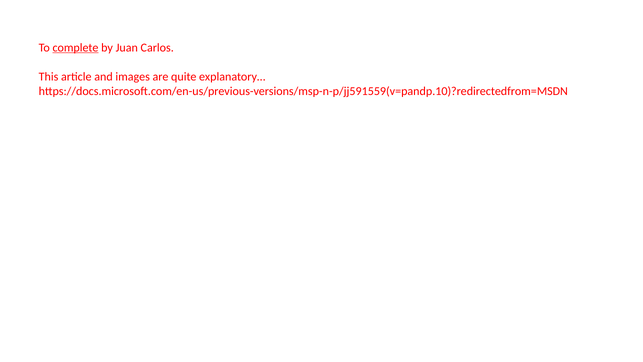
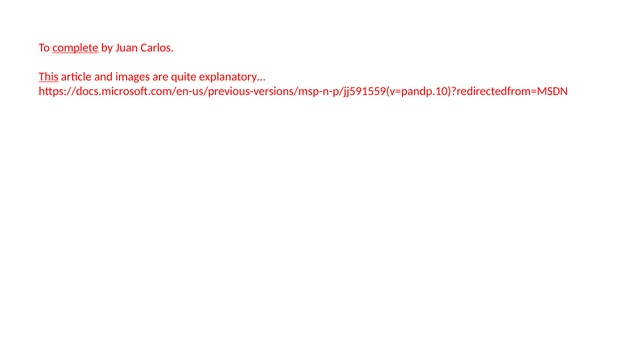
This underline: none -> present (49, 77)
